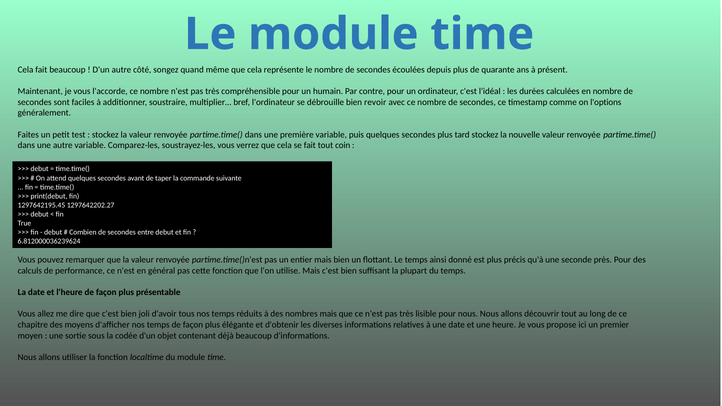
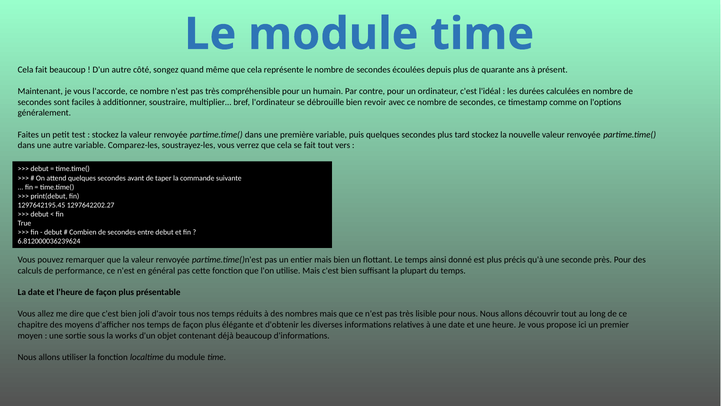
coin: coin -> vers (343, 145)
codée: codée -> works (126, 336)
